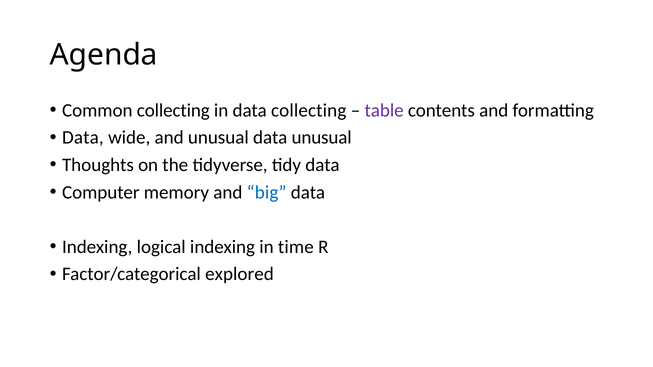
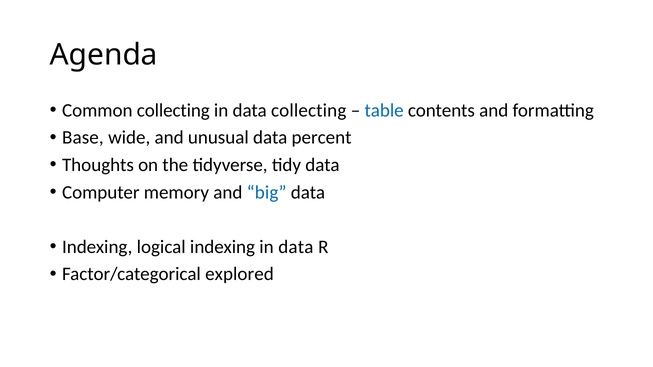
table colour: purple -> blue (384, 110)
Data: Data -> Base (83, 138)
data unusual: unusual -> percent (322, 138)
indexing in time: time -> data (296, 247)
